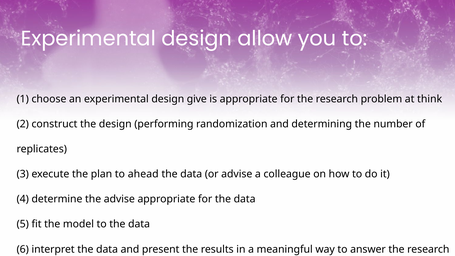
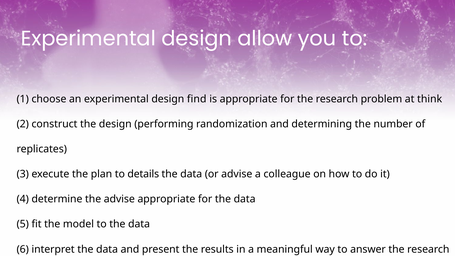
give: give -> find (197, 99)
ahead: ahead -> details (143, 174)
